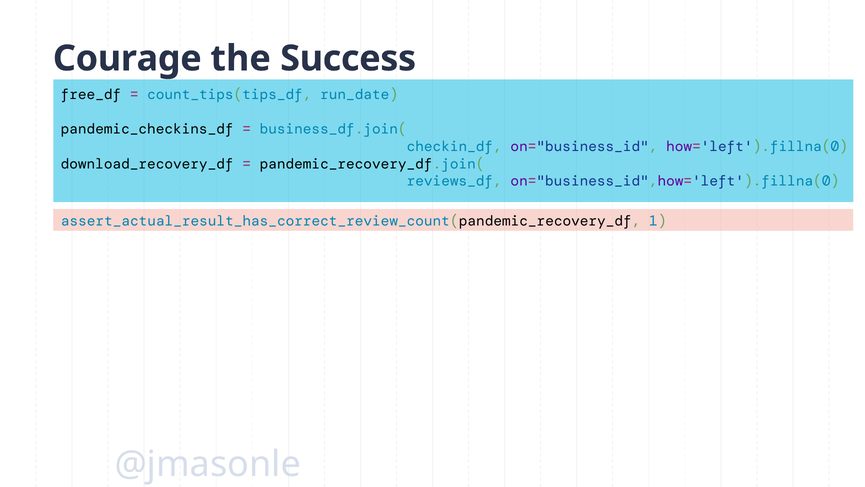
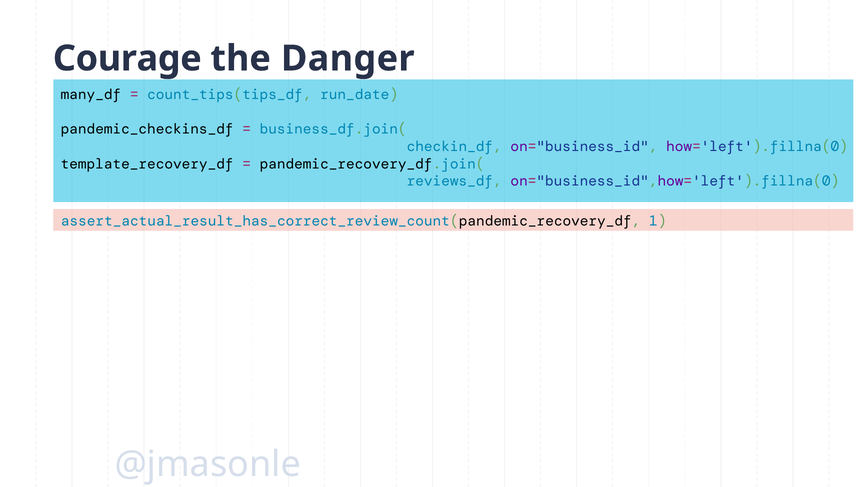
Success: Success -> Danger (348, 58)
free_df: free_df -> many_df (91, 94)
download_recovery_df: download_recovery_df -> template_recovery_df (147, 164)
